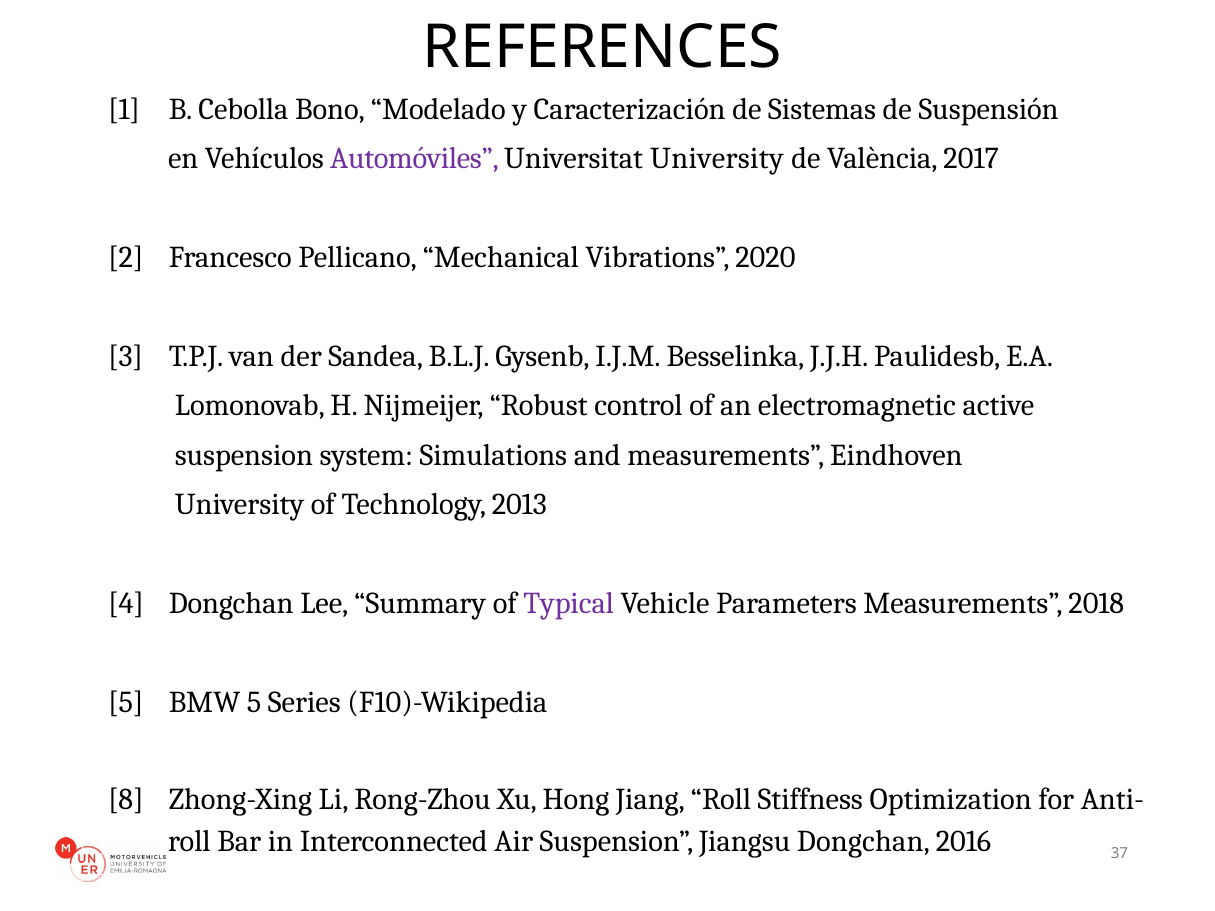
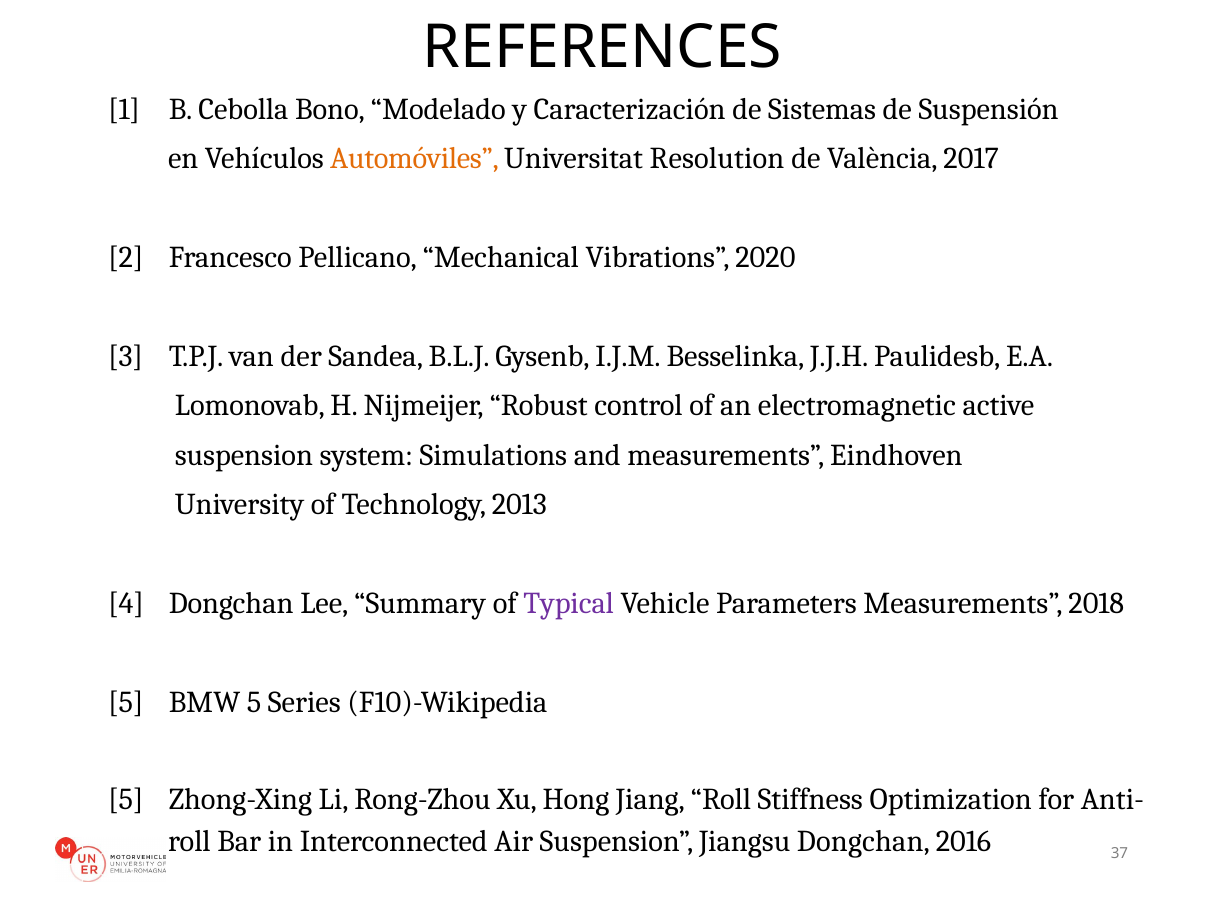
Automóviles colour: purple -> orange (415, 159)
Universitat University: University -> Resolution (717, 159)
8: 8 -> 5 (126, 800)
